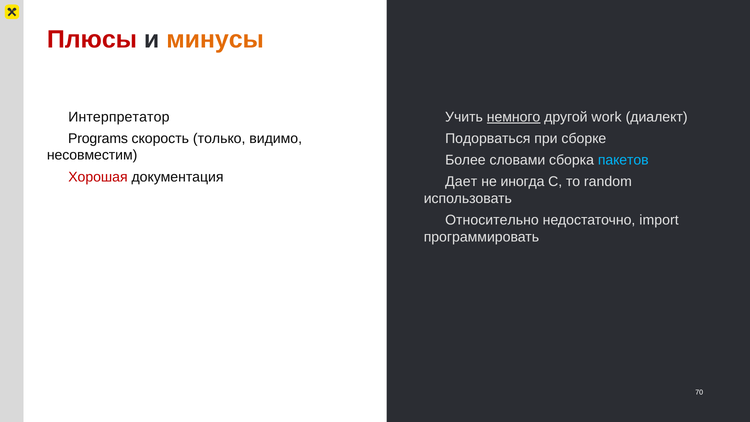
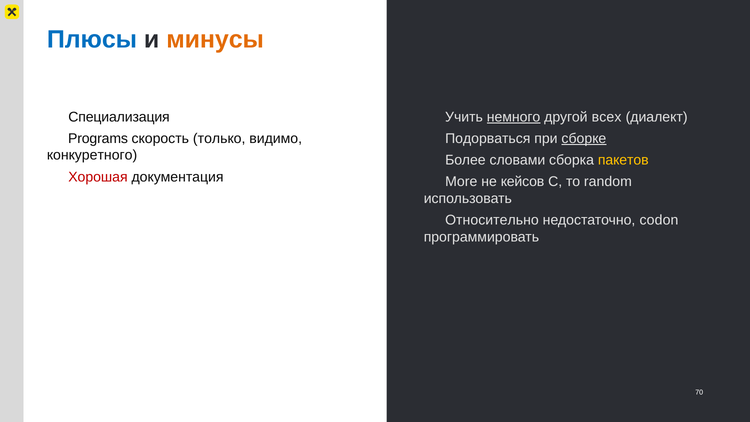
Плюсы colour: red -> blue (92, 40)
Интерпретатор: Интерпретатор -> Специализация (119, 117)
work: work -> всех (607, 117)
сборке underline: none -> present (584, 138)
несовместим: несовместим -> конкуретного (92, 155)
пакетов colour: light blue -> yellow (623, 160)
Дает: Дает -> More (461, 182)
иногда: иногда -> кейсов (523, 182)
import: import -> codon (659, 220)
